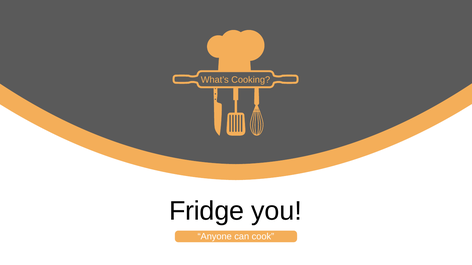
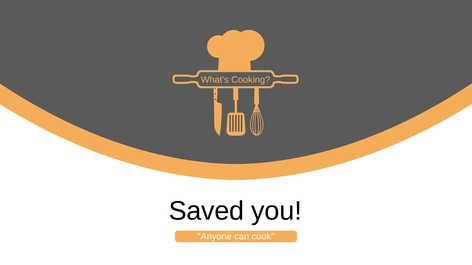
Fridge: Fridge -> Saved (207, 211)
